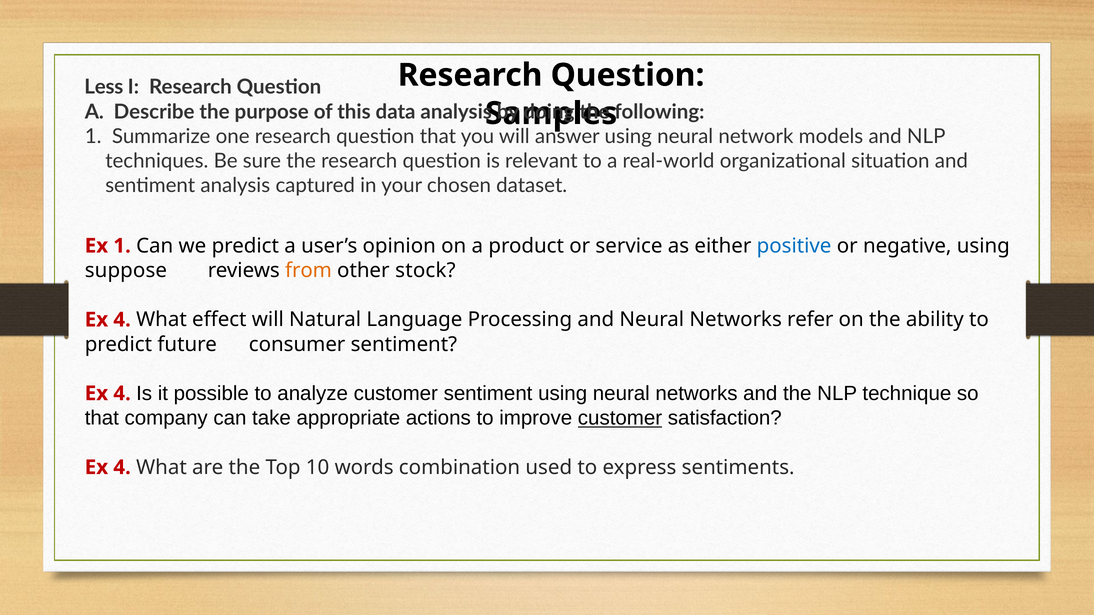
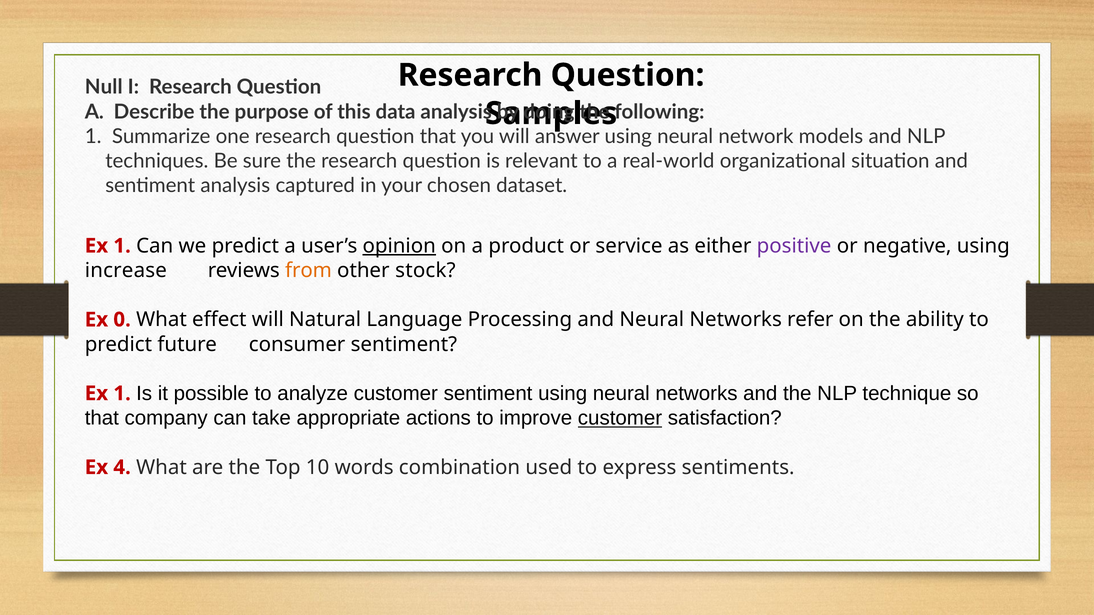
Less: Less -> Null (104, 87)
opinion underline: none -> present (399, 246)
positive colour: blue -> purple (794, 246)
suppose: suppose -> increase (126, 271)
4: 4 -> 0 (122, 320)
4: 4 -> 1 (122, 394)
